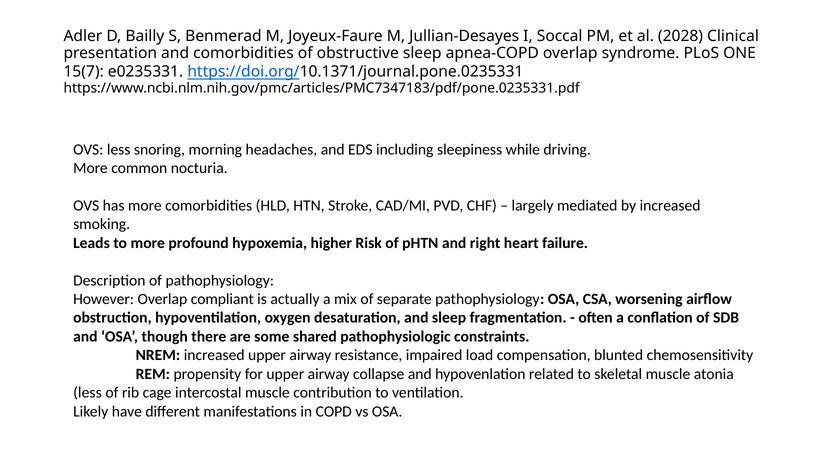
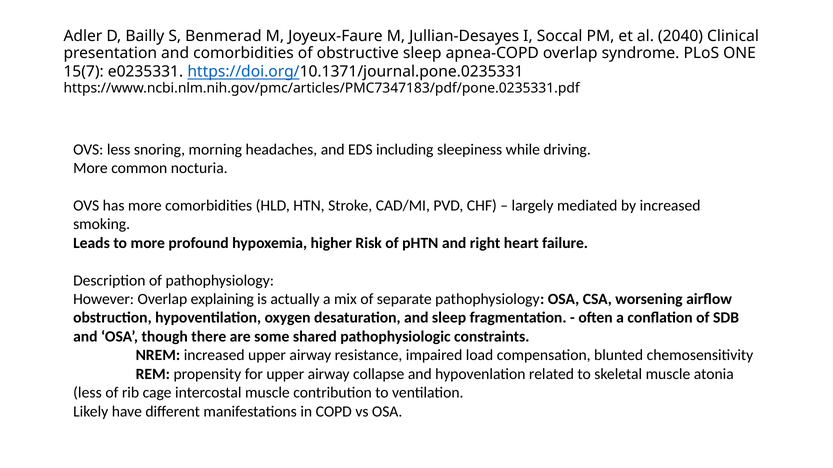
2028: 2028 -> 2040 (681, 36)
compliant: compliant -> explaining (222, 299)
